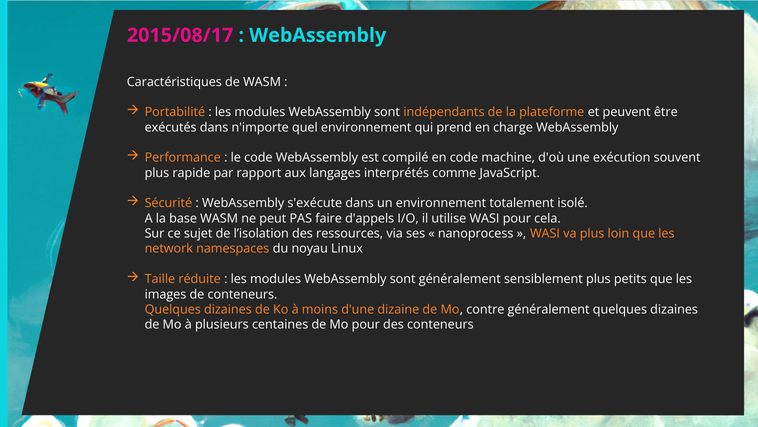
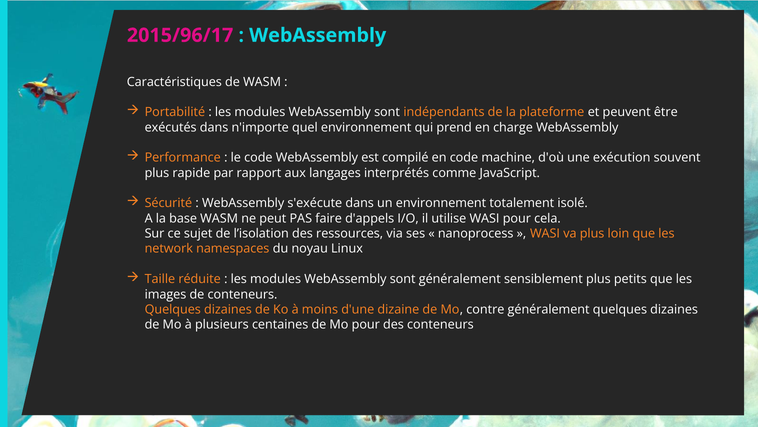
2015/08/17: 2015/08/17 -> 2015/96/17 (180, 35)
